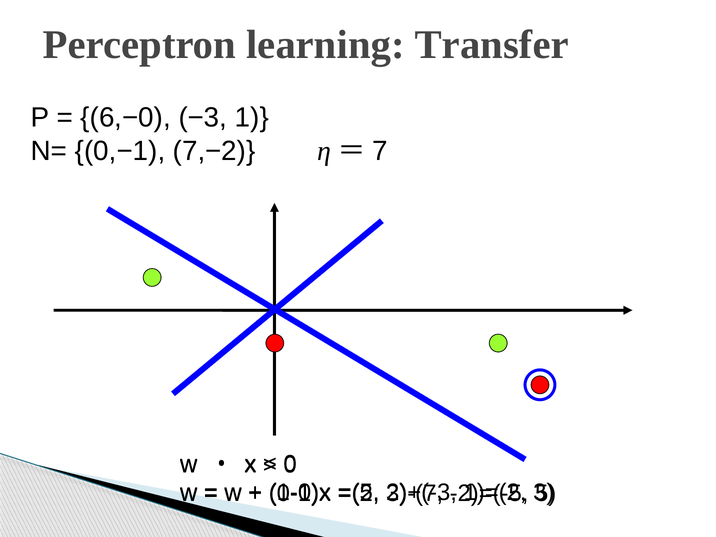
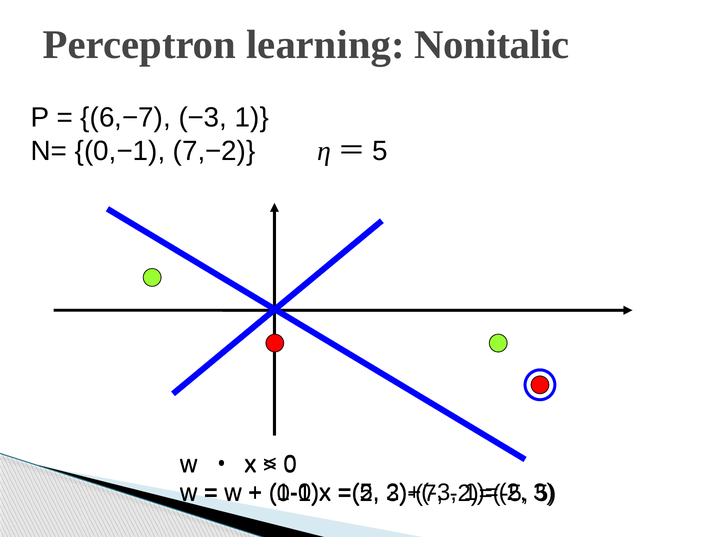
Transfer: Transfer -> Nonitalic (492, 45)
6,−0: 6,−0 -> 6,−7 (126, 118)
7: 7 -> 5 (380, 151)
